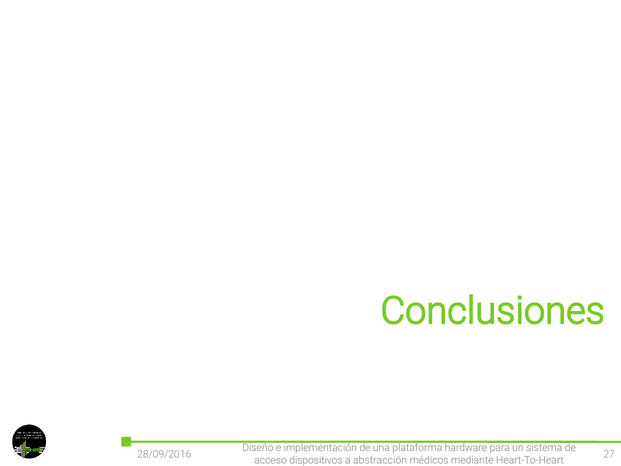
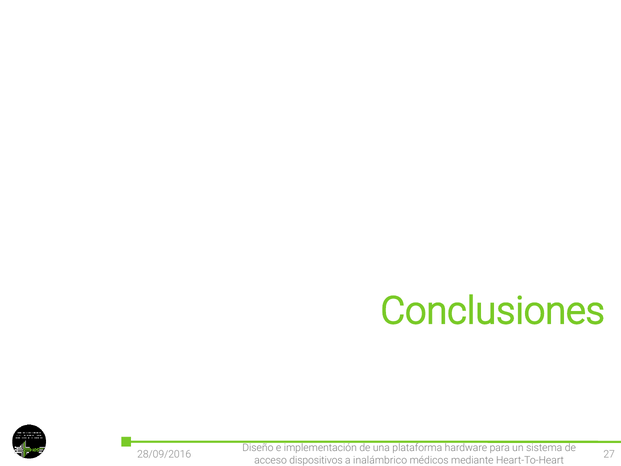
abstracción: abstracción -> inalámbrico (380, 460)
